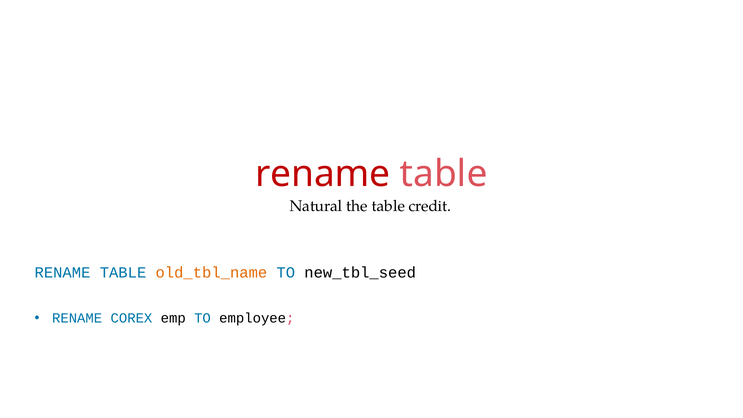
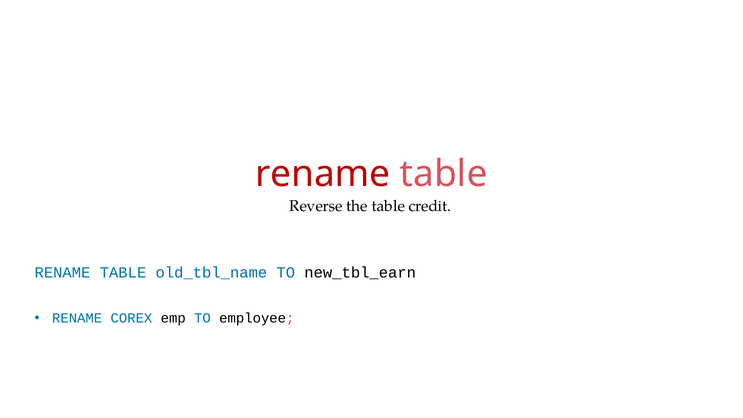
Natural: Natural -> Reverse (316, 206)
old_tbl_name colour: orange -> blue (211, 272)
new_tbl_seed: new_tbl_seed -> new_tbl_earn (360, 272)
